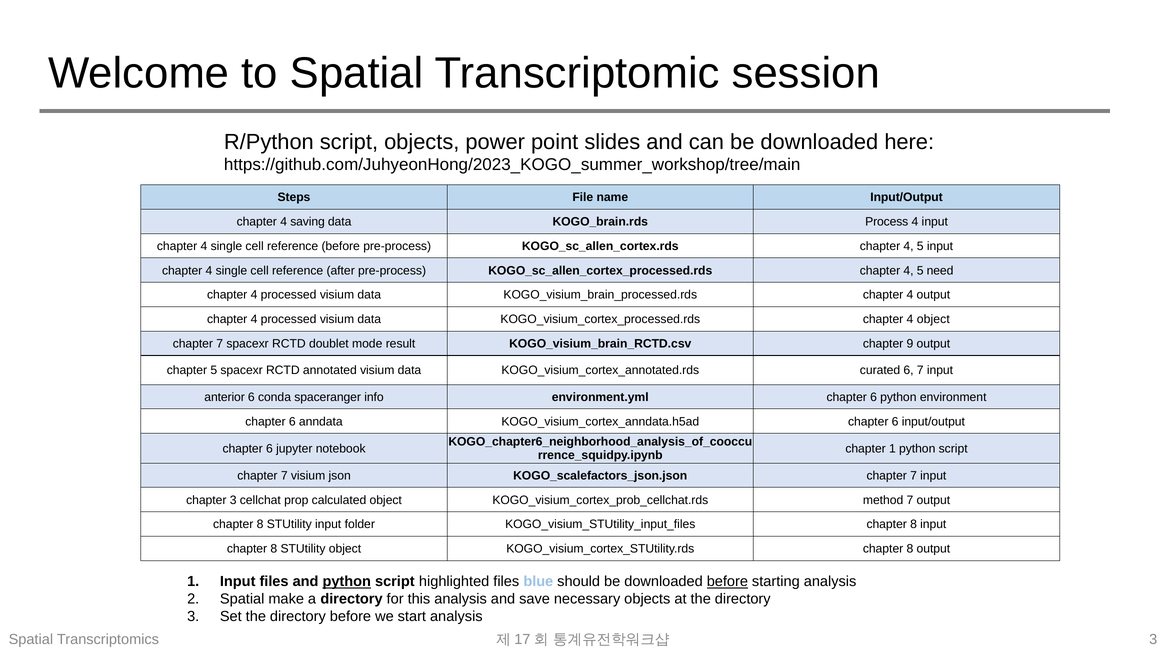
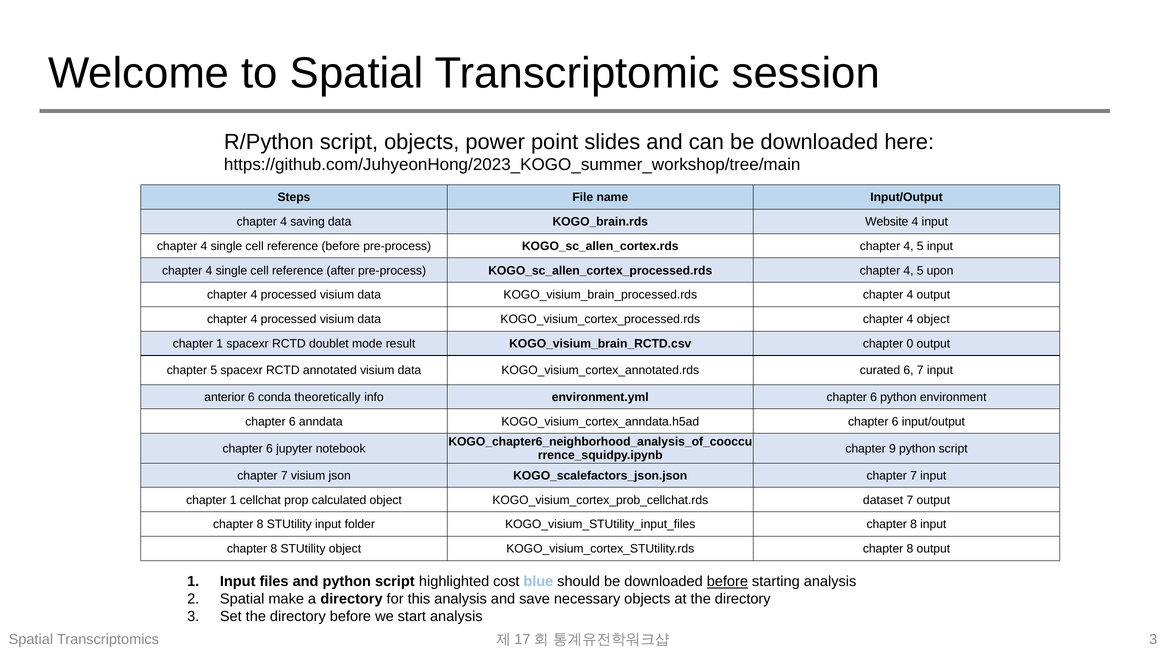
Process: Process -> Website (887, 222)
need: need -> upon (940, 270)
7: 7 -> 1 (220, 344)
9: 9 -> 0 (910, 344)
spaceranger: spaceranger -> theoretically (328, 397)
chapter 1: 1 -> 9 (892, 448)
3: 3 -> 1 (233, 500)
method: method -> dataset (883, 500)
python underline: present -> none (347, 581)
highlighted files: files -> cost (506, 581)
